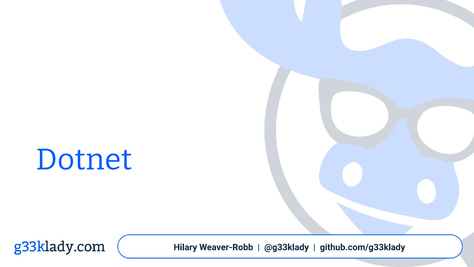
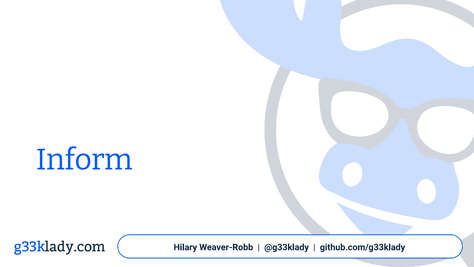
Dotnet: Dotnet -> Inform (84, 159)
